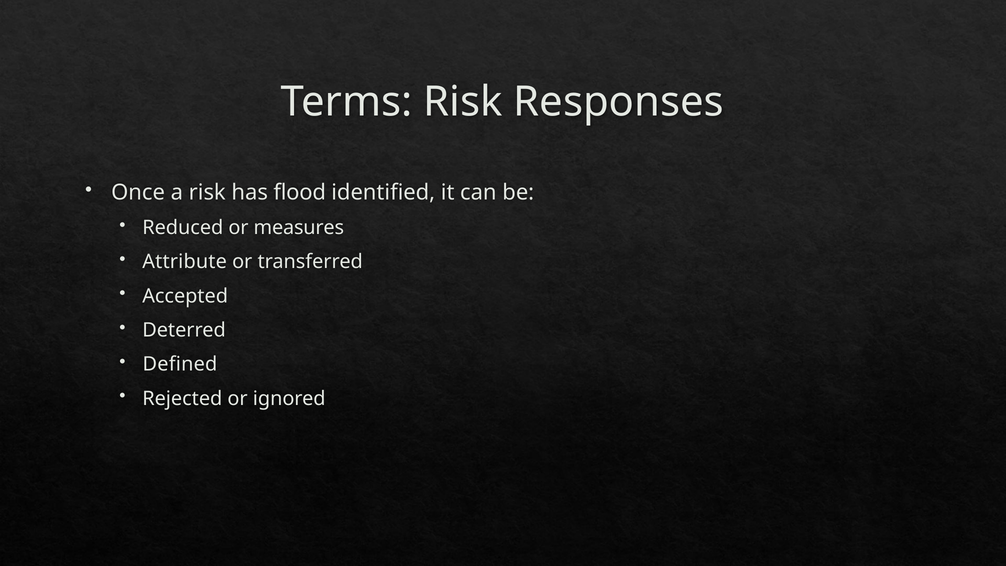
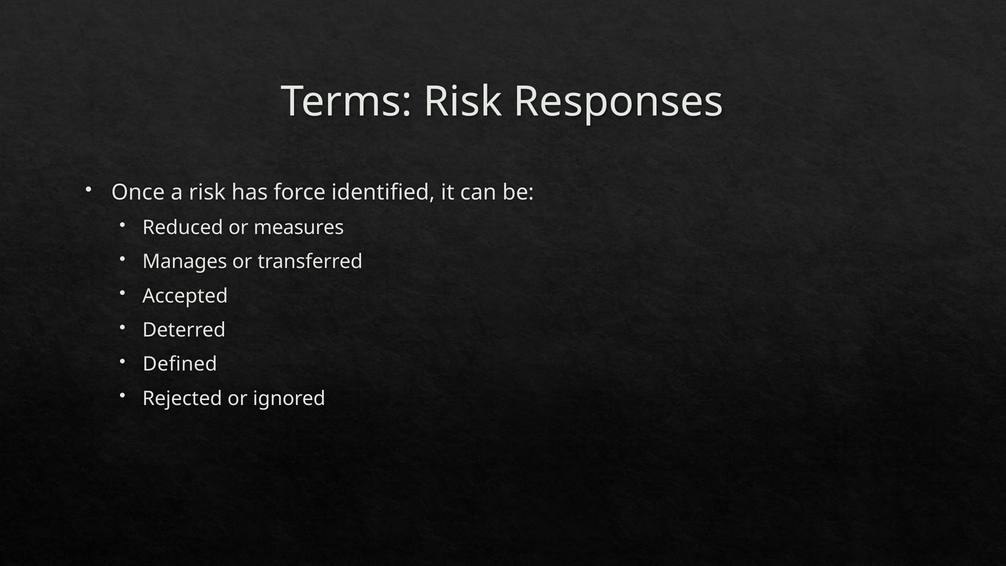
flood: flood -> force (300, 192)
Attribute: Attribute -> Manages (185, 262)
